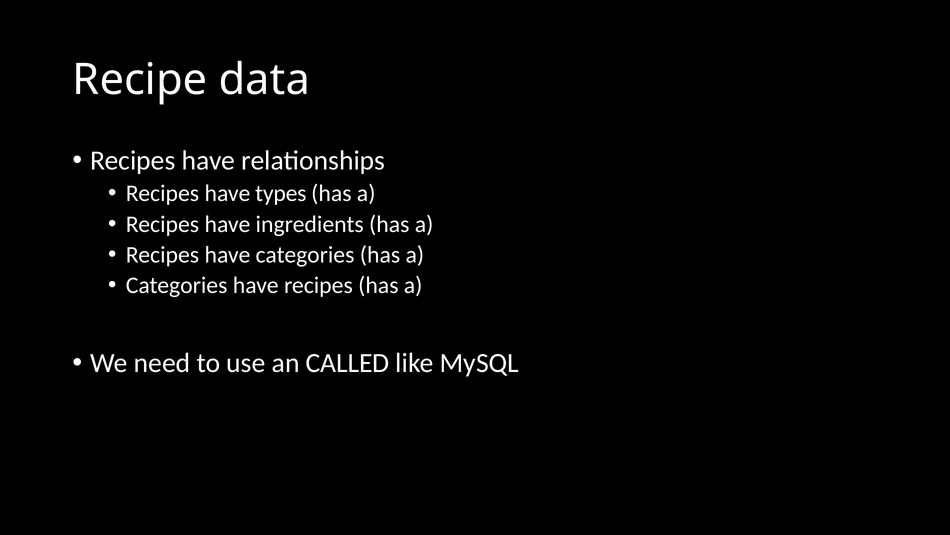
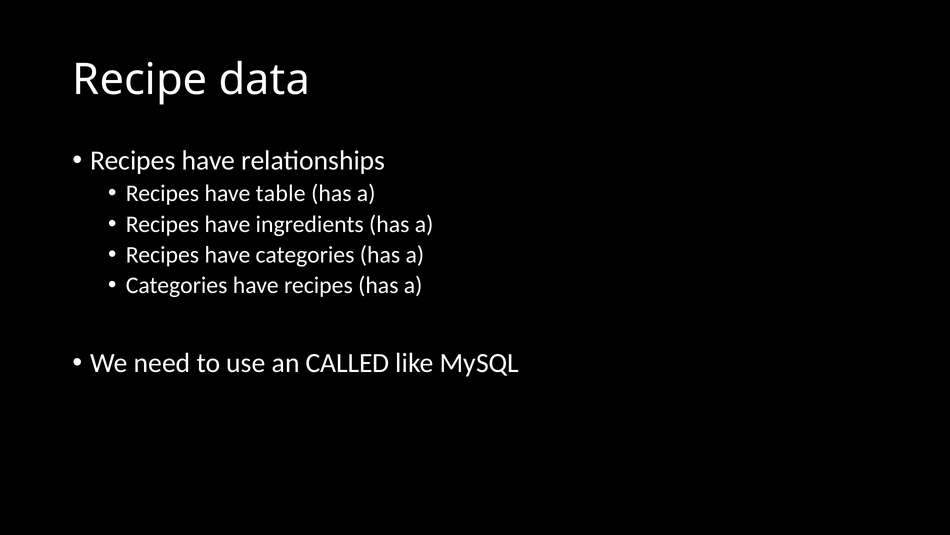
types: types -> table (281, 193)
